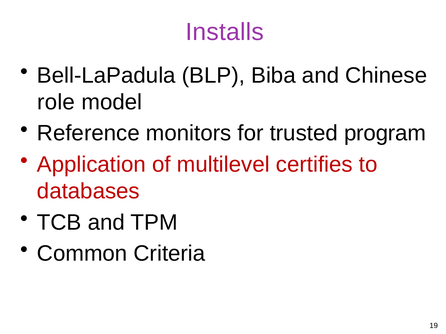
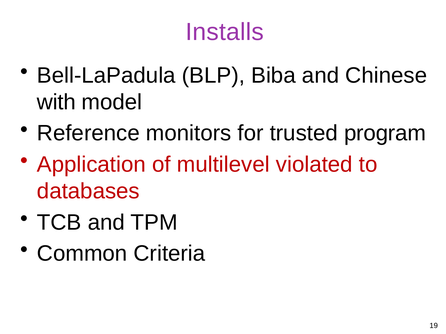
role: role -> with (56, 102)
certifies: certifies -> violated (314, 165)
